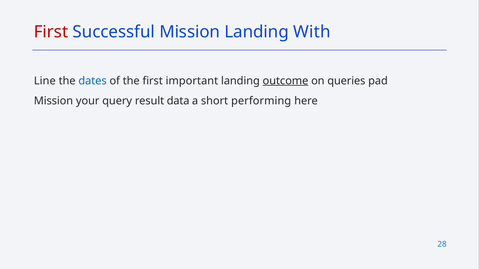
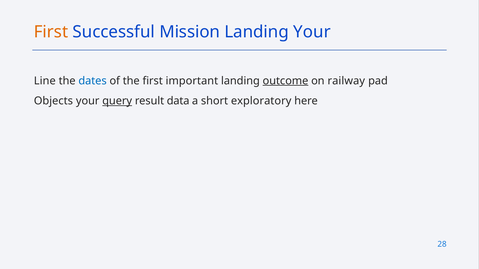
First colour: red -> orange (51, 32)
Landing With: With -> Your (312, 32)
queries: queries -> railway (346, 81)
Mission: Mission -> Objects (53, 101)
query underline: none -> present (117, 101)
performing: performing -> exploratory (261, 101)
